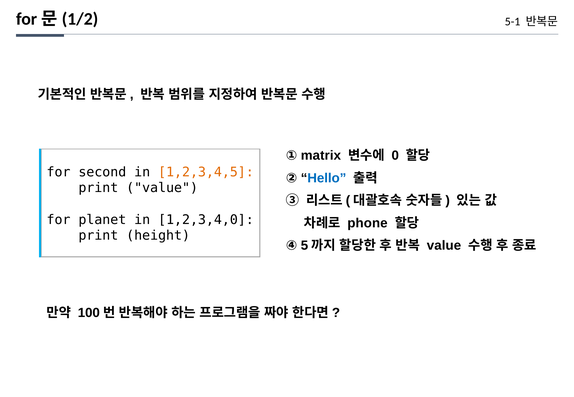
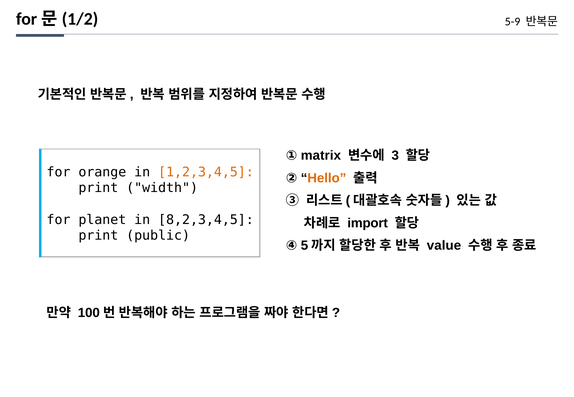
5-1: 5-1 -> 5-9 (513, 22)
0: 0 -> 3 (395, 156)
second: second -> orange (102, 172)
Hello colour: blue -> orange (327, 178)
print value: value -> width (162, 188)
1,2,3,4,0: 1,2,3,4,0 -> 8,2,3,4,5 (206, 220)
phone: phone -> import (368, 223)
height: height -> public (158, 236)
